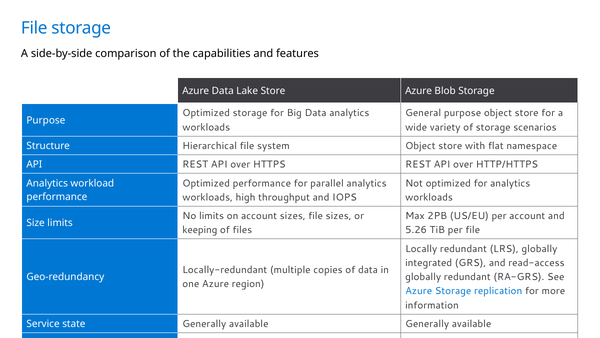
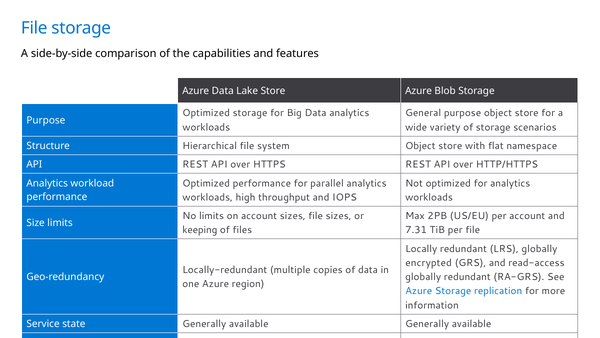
5.26: 5.26 -> 7.31 (416, 230)
integrated: integrated -> encrypted (429, 263)
